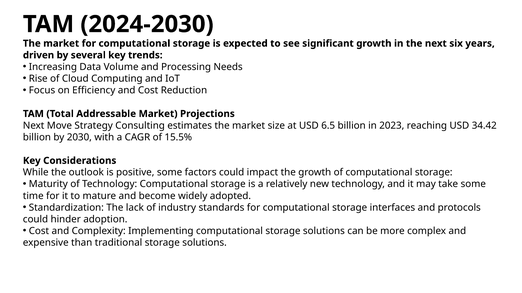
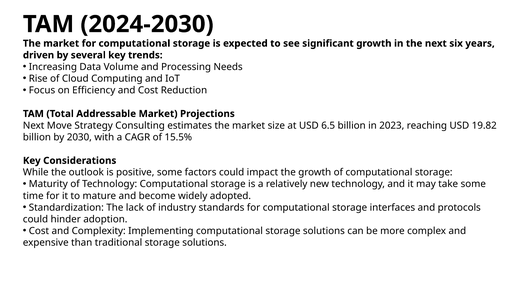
34.42: 34.42 -> 19.82 (484, 126)
